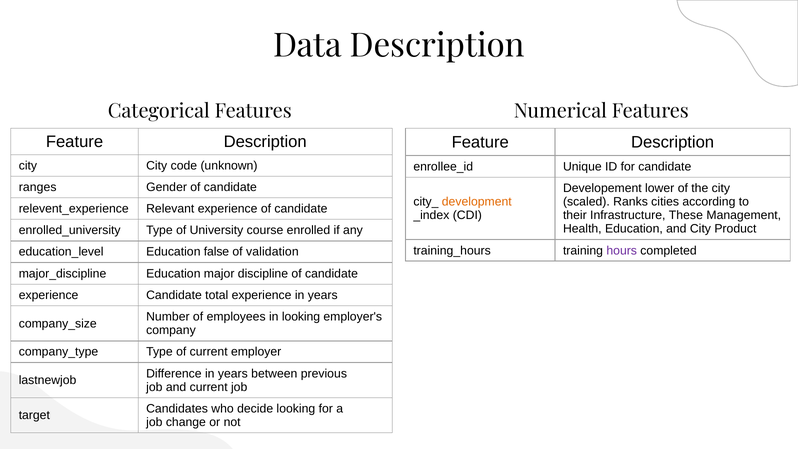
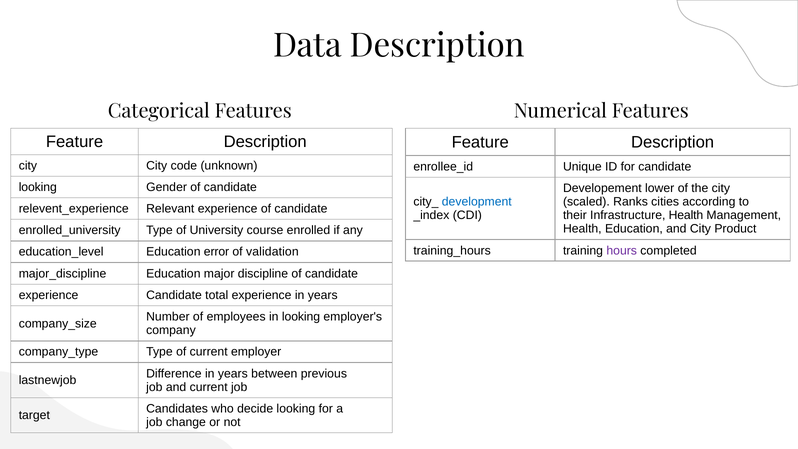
ranges: ranges -> looking (38, 187)
development colour: orange -> blue (477, 202)
Infrastructure These: These -> Health (686, 215)
false: false -> error (216, 252)
